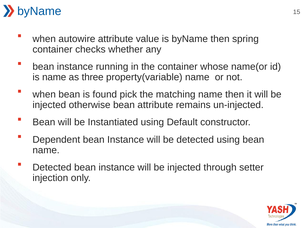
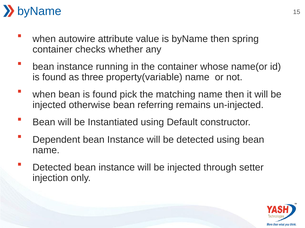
name: name -> found (54, 77)
bean attribute: attribute -> referring (155, 105)
